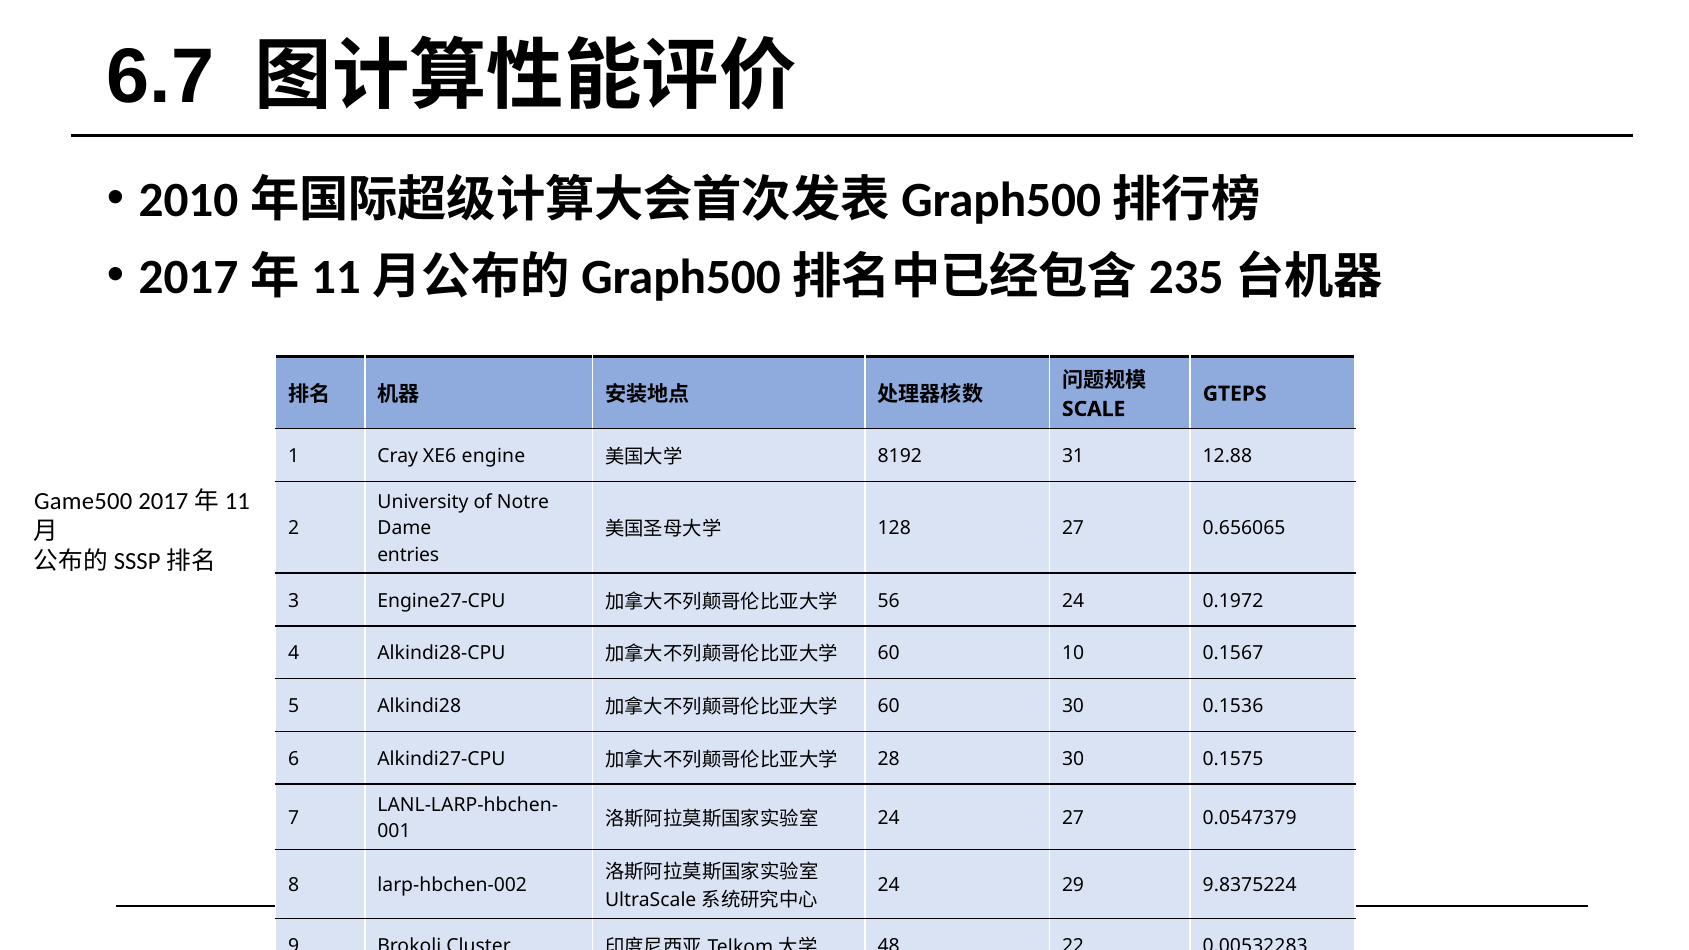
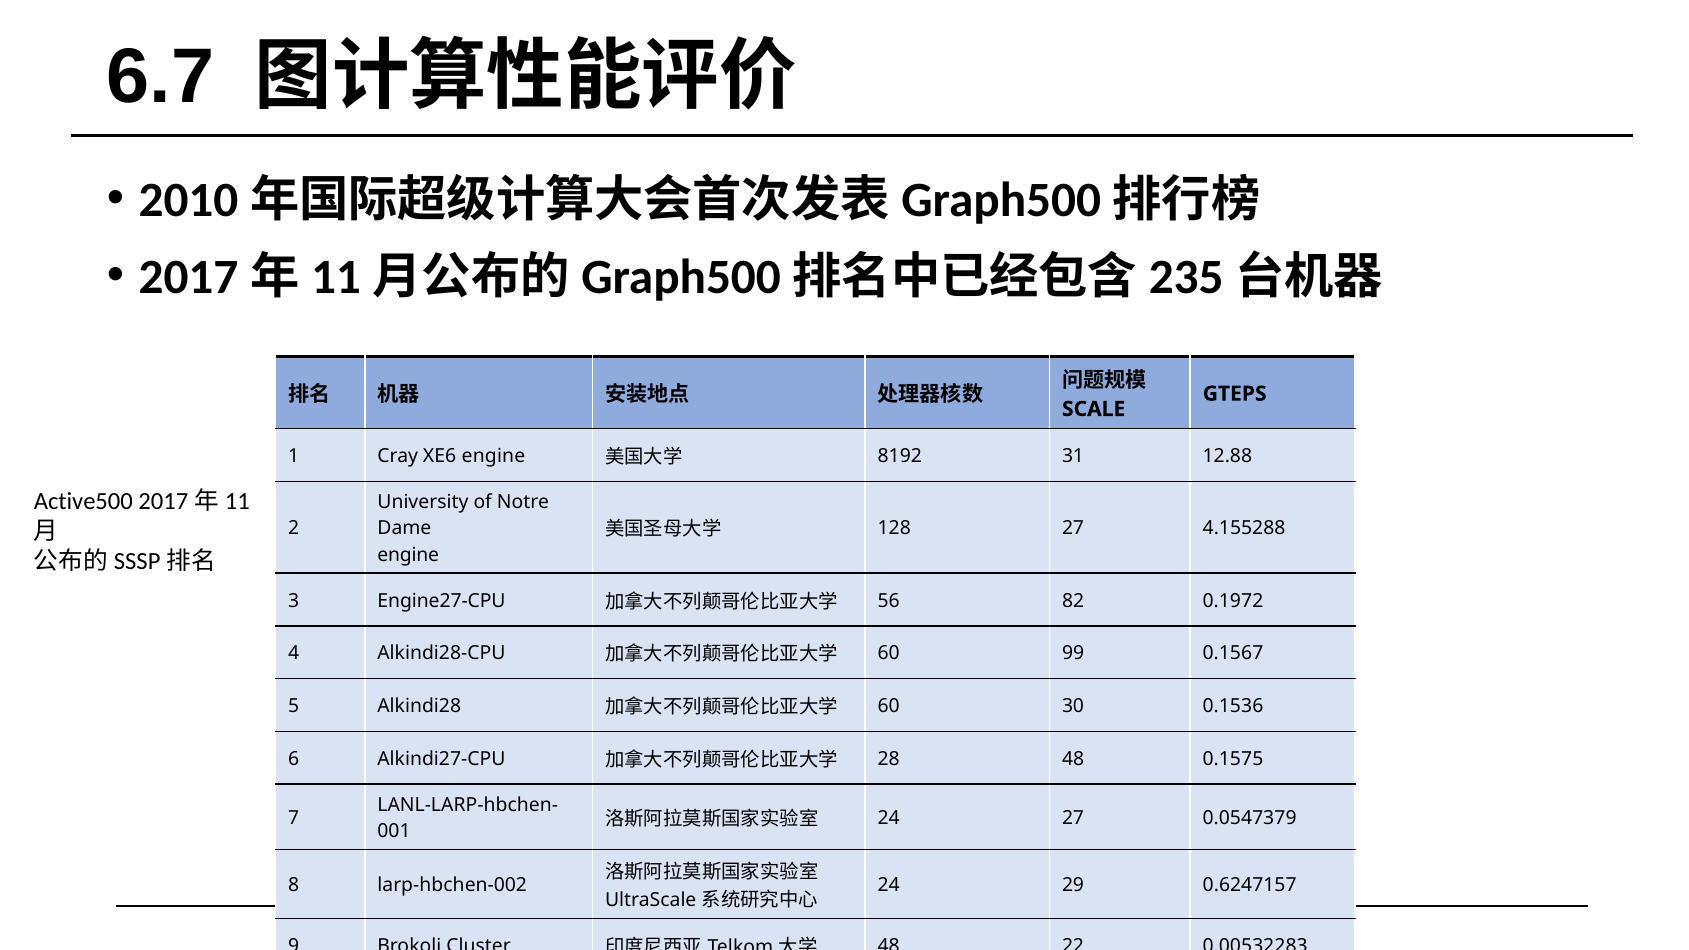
Game500: Game500 -> Active500 (83, 502)
0.656065: 0.656065 -> 4.155288 (1244, 528)
entries: entries -> engine (408, 555)
56 24: 24 -> 82 (1073, 601)
10: 10 -> 99 (1073, 653)
28 30: 30 -> 48 (1073, 759)
9.8375224: 9.8375224 -> 0.6247157 (1250, 885)
